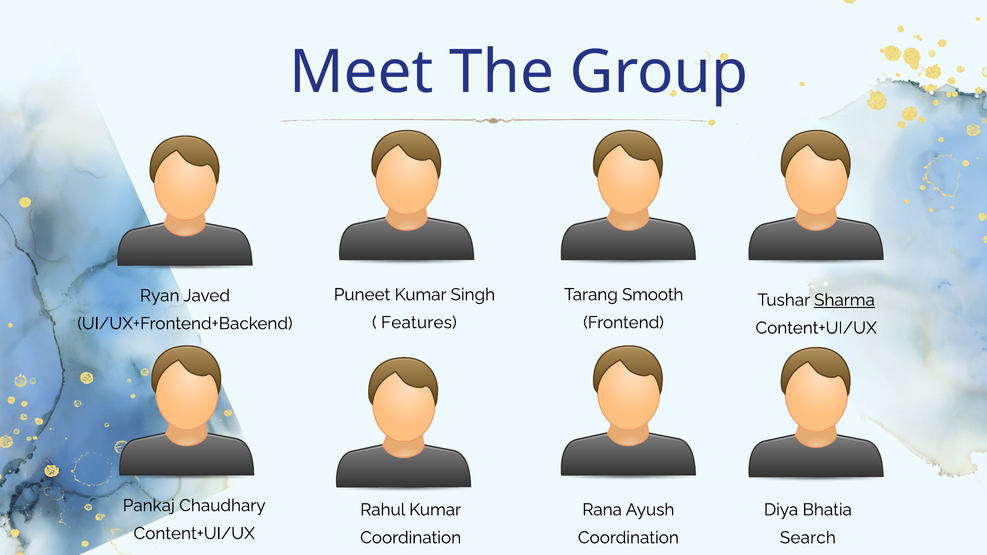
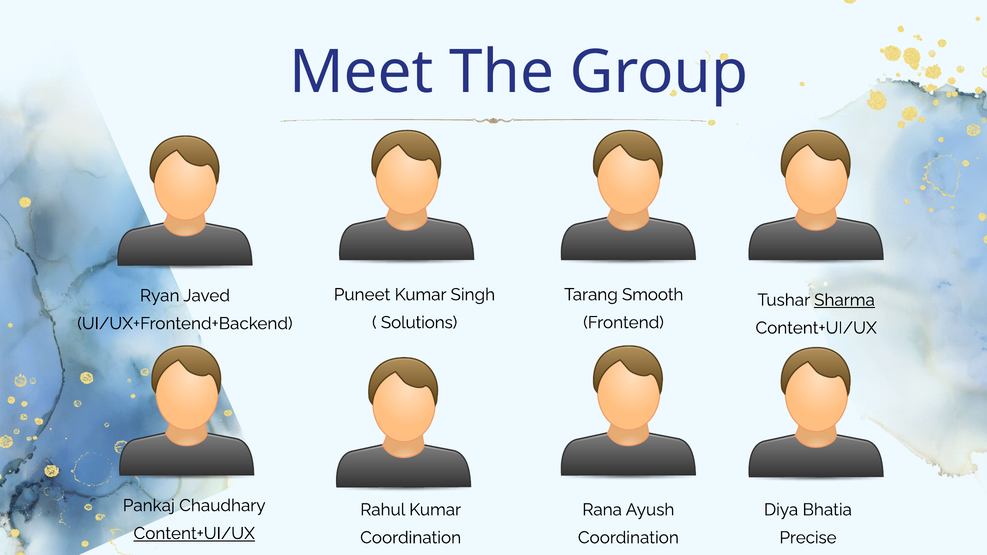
Features: Features -> Solutions (419, 323)
Content+UI/UX underline: none -> present (194, 534)
Search: Search -> Precise (808, 538)
